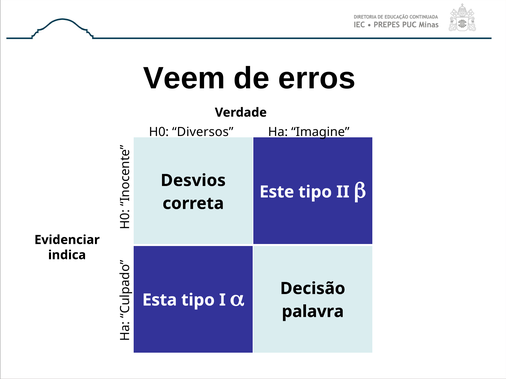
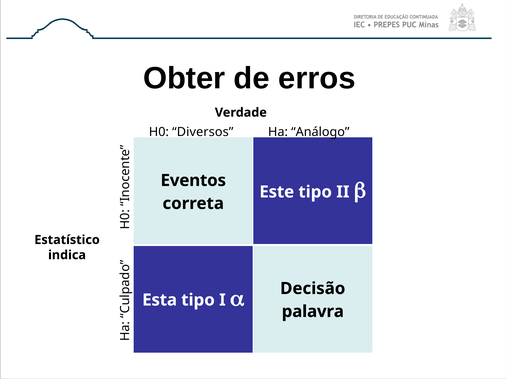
Veem: Veem -> Obter (184, 78)
Imagine: Imagine -> Análogo (320, 132)
Desvios: Desvios -> Eventos (193, 181)
Evidenciar: Evidenciar -> Estatístico (67, 240)
